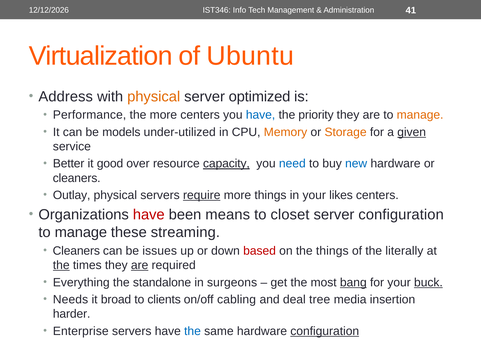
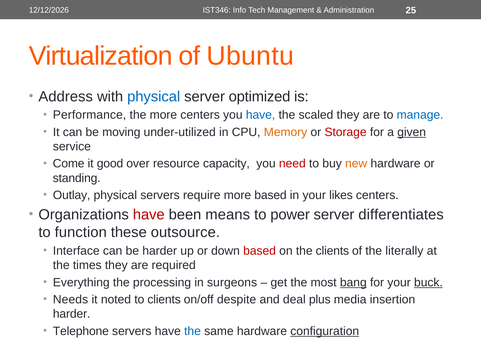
41: 41 -> 25 (411, 10)
physical colour: orange -> blue (154, 96)
priority: priority -> scaled (316, 115)
manage colour: orange -> blue (420, 115)
models: models -> moving (121, 132)
Storage colour: orange -> red (346, 132)
Better: Better -> Come (69, 164)
capacity underline: present -> none (226, 164)
need colour: blue -> red (292, 164)
new colour: blue -> orange (356, 164)
cleaners: cleaners -> standing (77, 178)
require underline: present -> none (202, 195)
more things: things -> based (271, 195)
closet: closet -> power (290, 215)
server configuration: configuration -> differentiates (401, 215)
manage: manage -> function (81, 232)
streaming: streaming -> outsource (185, 232)
Cleaners: Cleaners -> Interface (76, 251)
be issues: issues -> harder (160, 251)
the things: things -> clients (332, 251)
the underline: present -> none (61, 265)
are underline: present -> none (140, 265)
standalone: standalone -> processing (162, 282)
broad: broad -> noted (116, 299)
cabling: cabling -> despite (237, 299)
tree: tree -> plus (320, 299)
Enterprise: Enterprise -> Telephone (81, 331)
